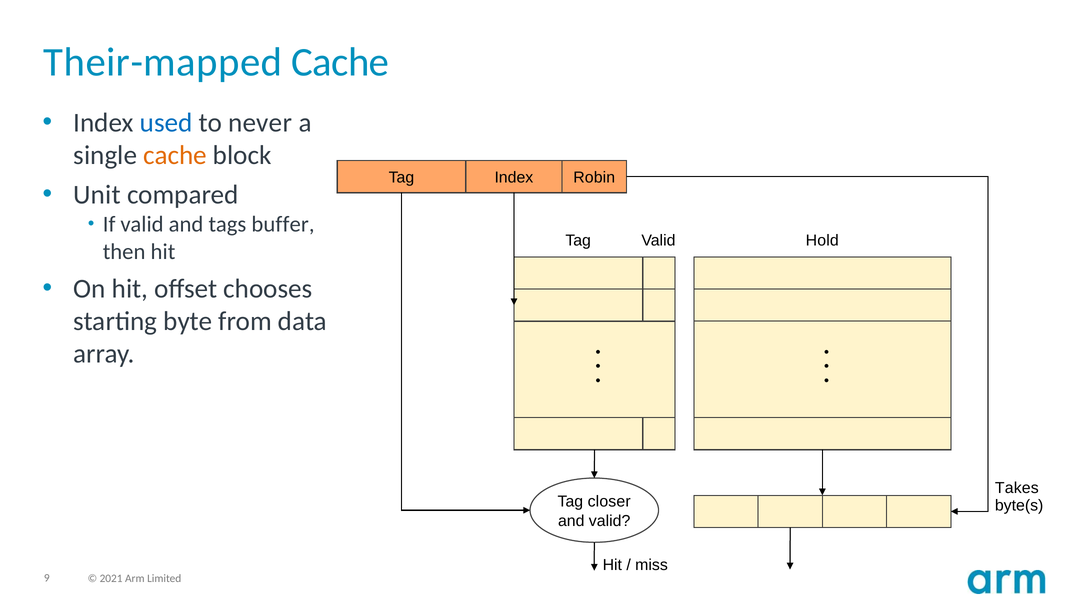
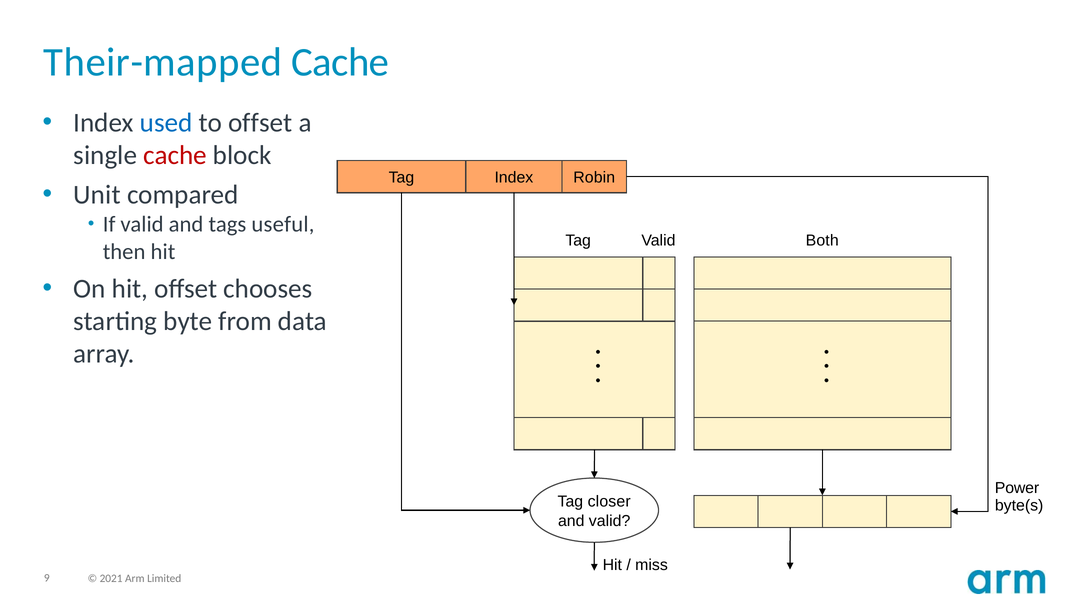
to never: never -> offset (260, 123)
cache colour: orange -> red (175, 155)
buffer: buffer -> useful (283, 224)
Hold: Hold -> Both (822, 240)
Takes: Takes -> Power (1017, 488)
